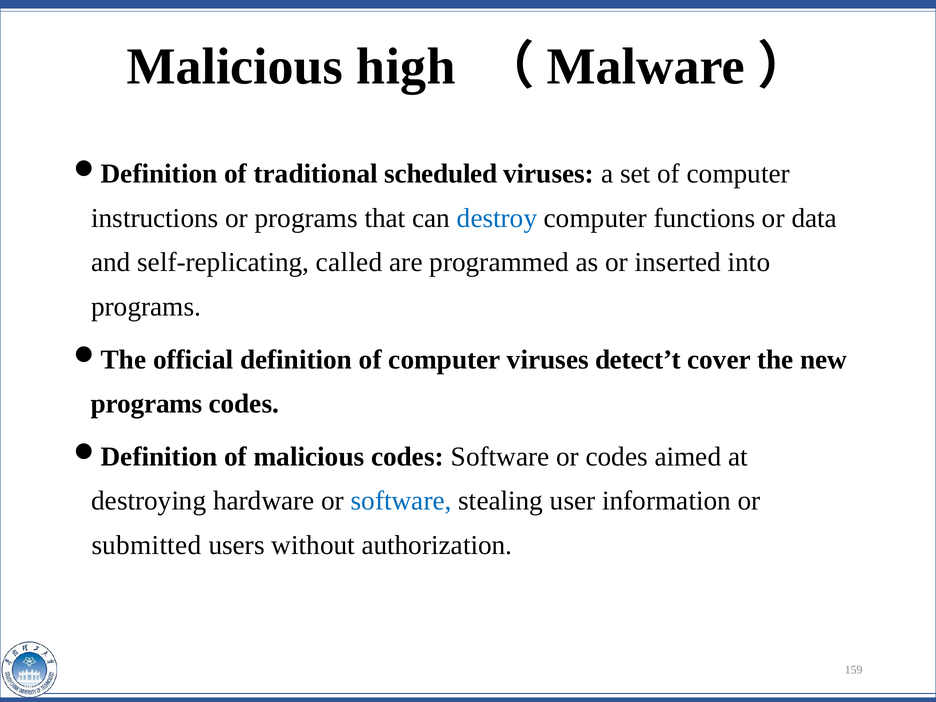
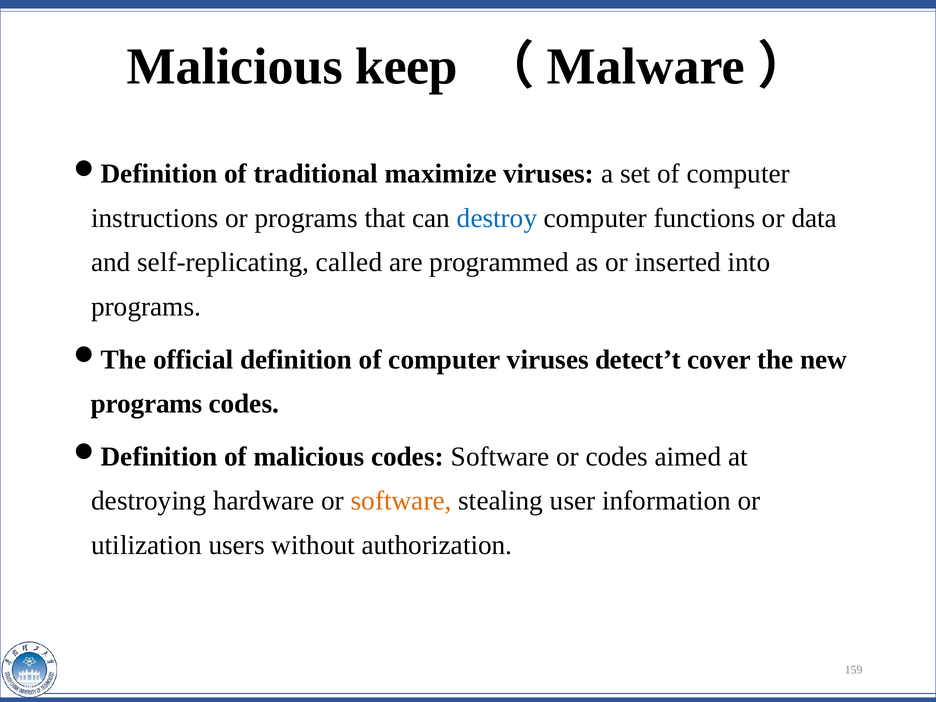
high: high -> keep (406, 66)
scheduled: scheduled -> maximize (441, 174)
software colour: blue -> orange (401, 501)
submitted: submitted -> utilization (147, 545)
